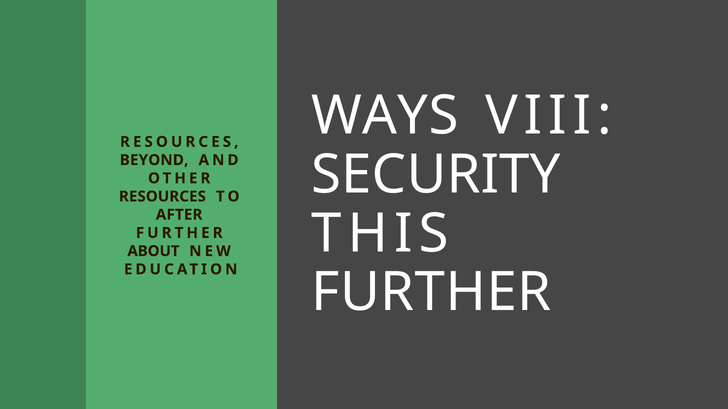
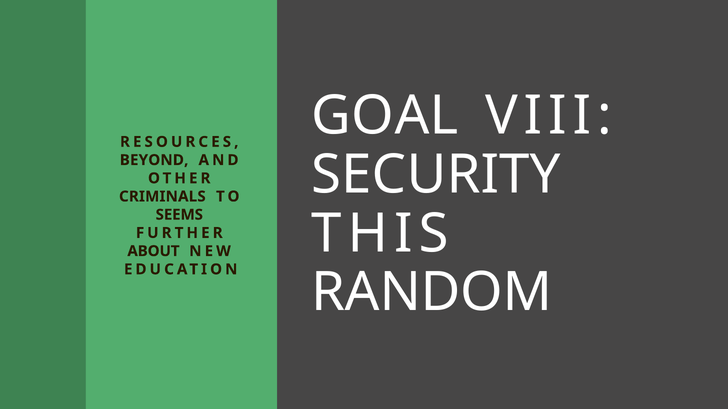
WAYS: WAYS -> GOAL (385, 116)
RESOURCES: RESOURCES -> CRIMINALS (162, 197)
AFTER: AFTER -> SEEMS (179, 215)
FURTHER: FURTHER -> RANDOM (432, 293)
